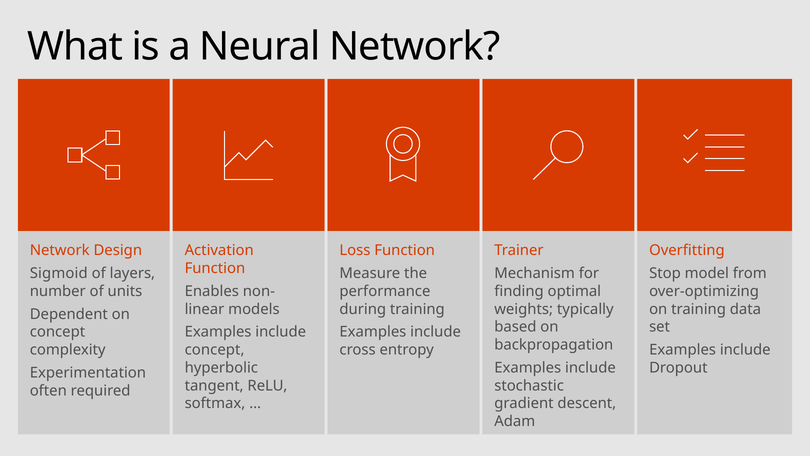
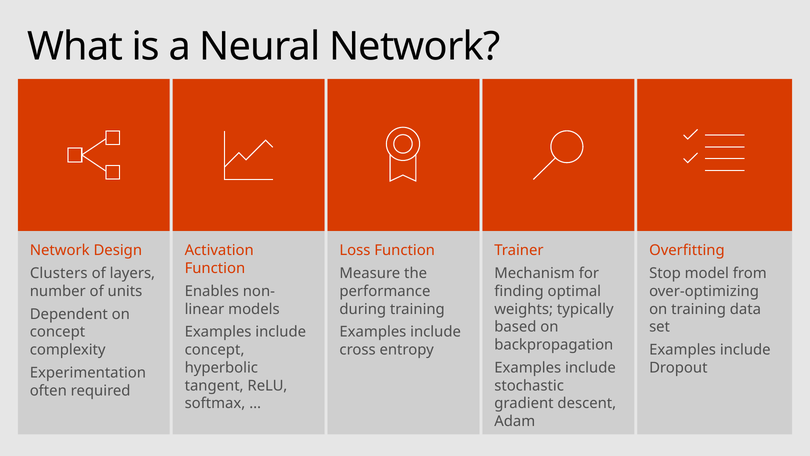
Sigmoid: Sigmoid -> Clusters (59, 273)
